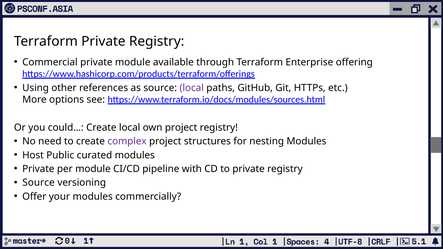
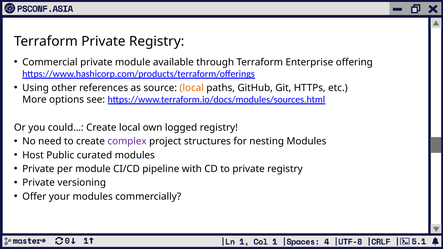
local colour: purple -> orange (192, 88)
own project: project -> logged (181, 128)
Source: Source -> Private (39, 183)
